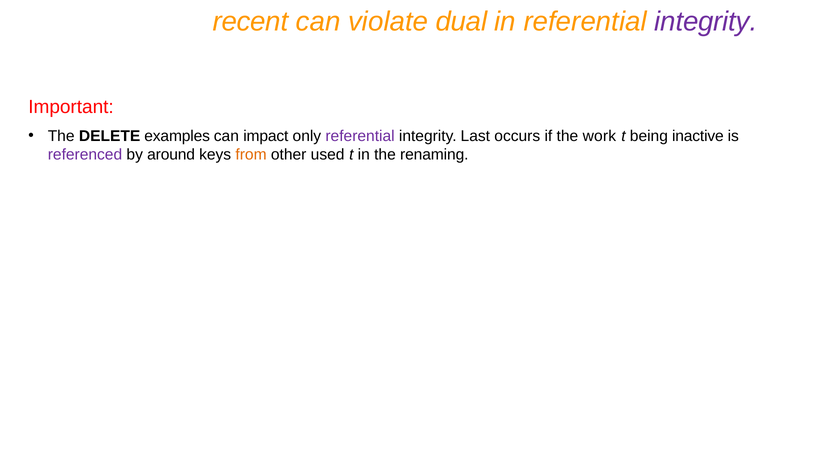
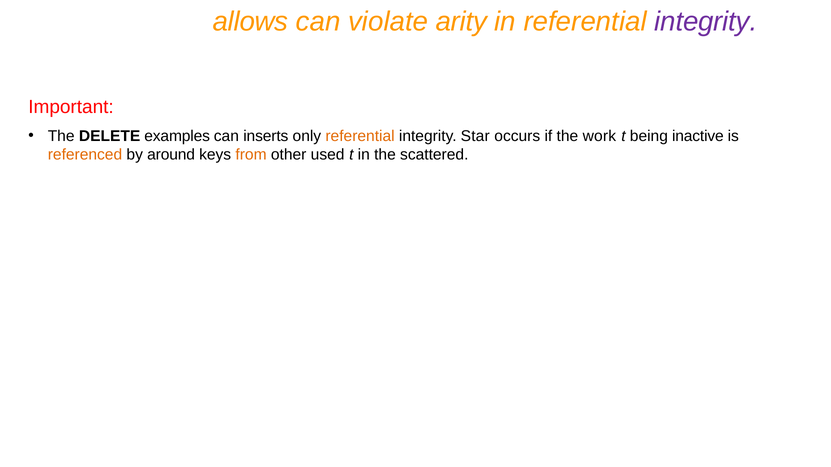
recent: recent -> allows (250, 22)
dual: dual -> arity (461, 22)
impact: impact -> inserts (266, 136)
referential colour: purple -> orange (360, 136)
Last: Last -> Star (475, 136)
referenced colour: purple -> orange (85, 155)
renaming: renaming -> scattered (434, 155)
